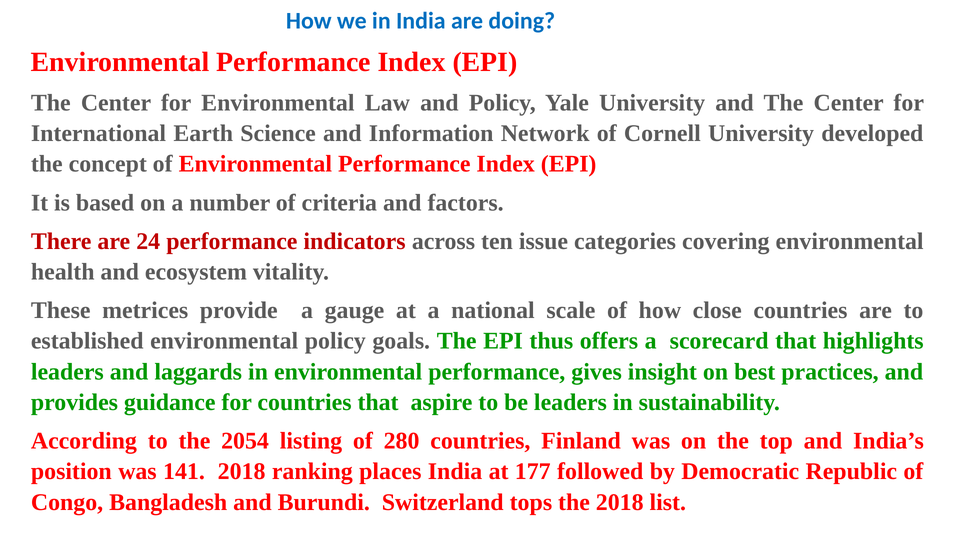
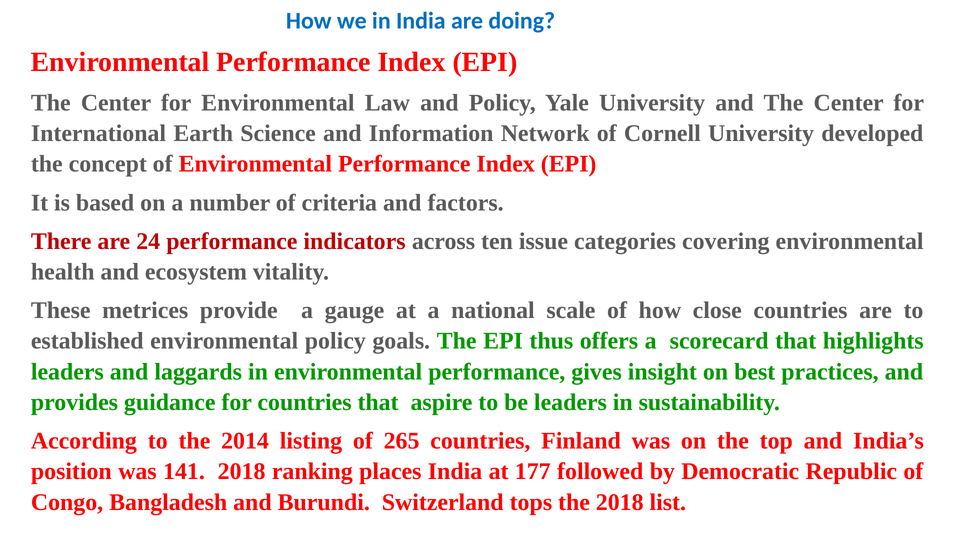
2054: 2054 -> 2014 (245, 441)
280: 280 -> 265 (402, 441)
